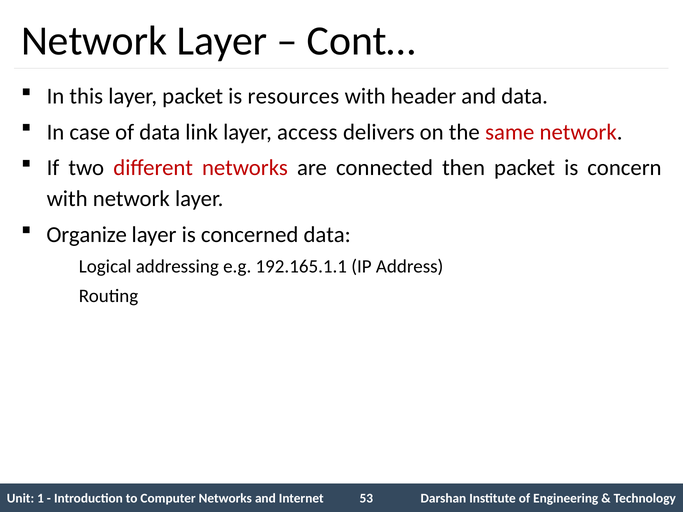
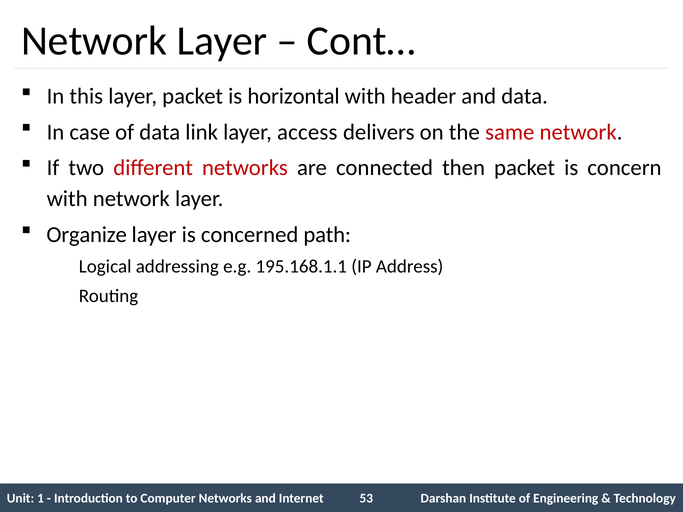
resources: resources -> horizontal (294, 96)
concerned data: data -> path (327, 235)
192.165.1.1: 192.165.1.1 -> 195.168.1.1 (301, 266)
